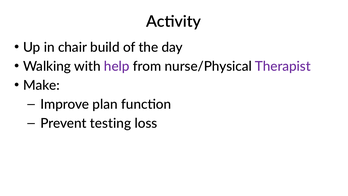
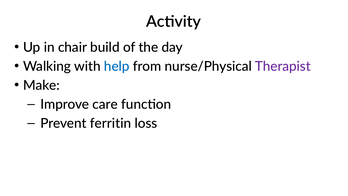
help colour: purple -> blue (117, 66)
plan: plan -> care (105, 104)
testing: testing -> ferritin (111, 123)
